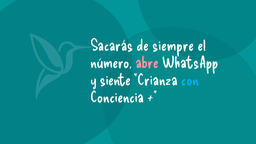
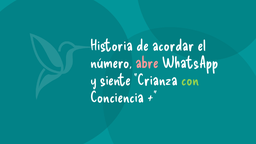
Sacarás: Sacarás -> Historia (112, 46)
siempre: siempre -> acordar (173, 46)
con colour: light blue -> light green (190, 80)
